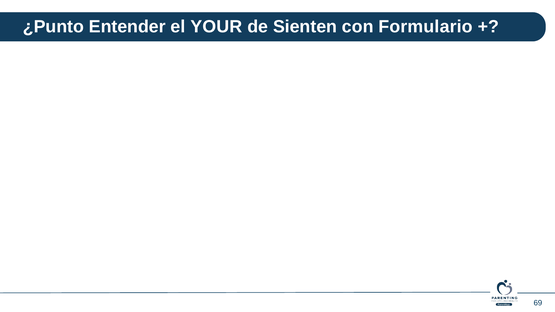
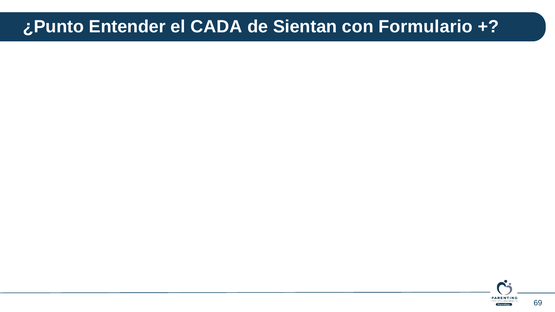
YOUR: YOUR -> CADA (216, 27)
Sienten: Sienten -> Sientan (305, 27)
